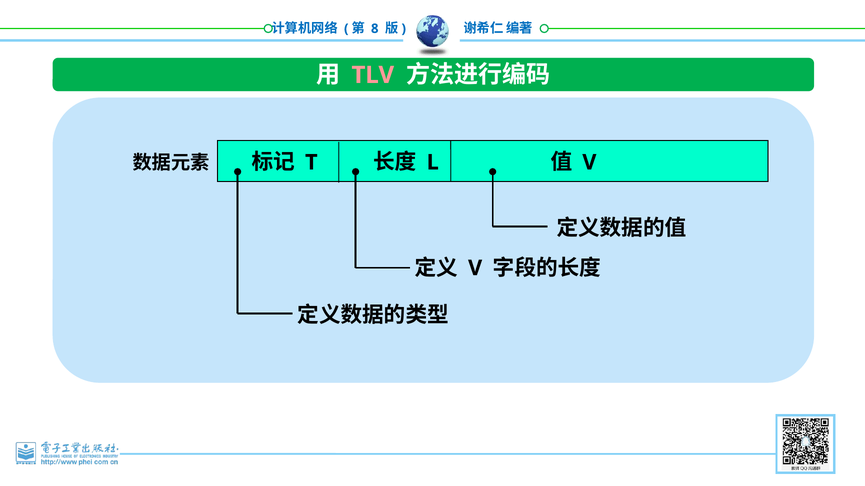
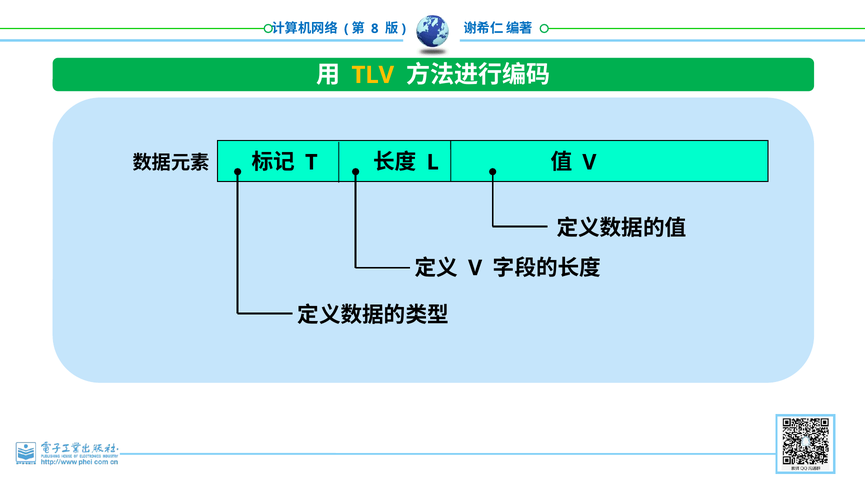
TLV colour: pink -> yellow (373, 75)
